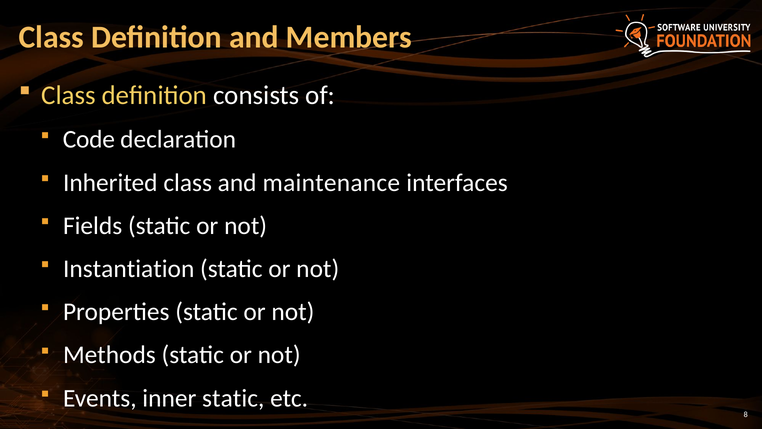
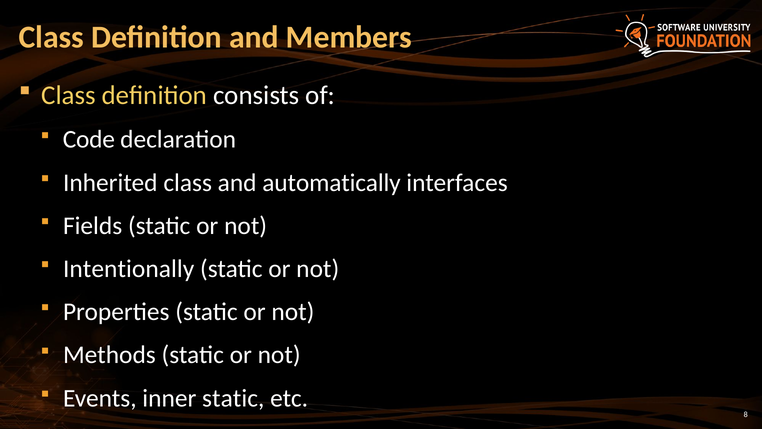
maintenance: maintenance -> automatically (332, 183)
Instantiation: Instantiation -> Intentionally (129, 269)
